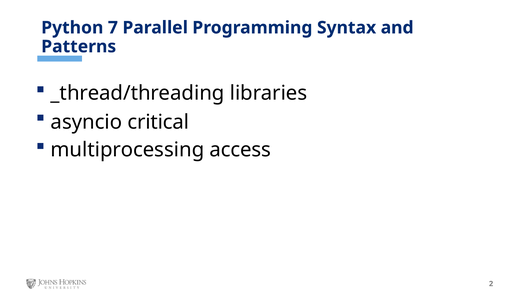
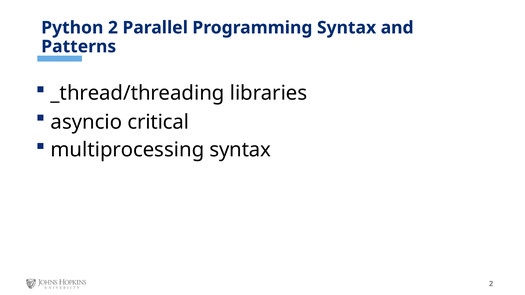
Python 7: 7 -> 2 (113, 28)
multiprocessing access: access -> syntax (240, 150)
